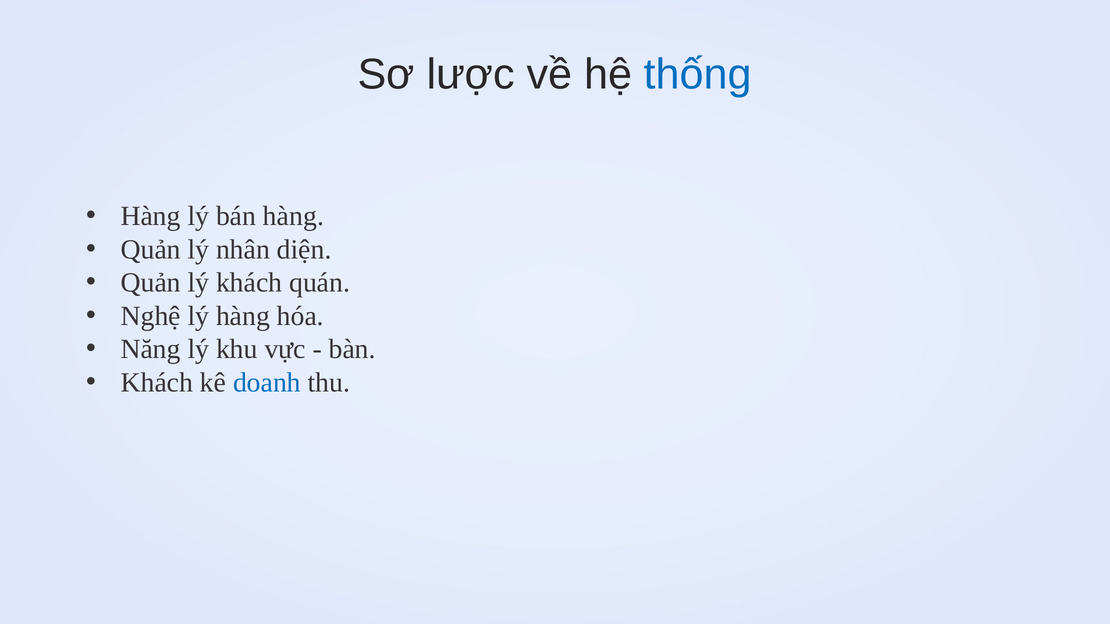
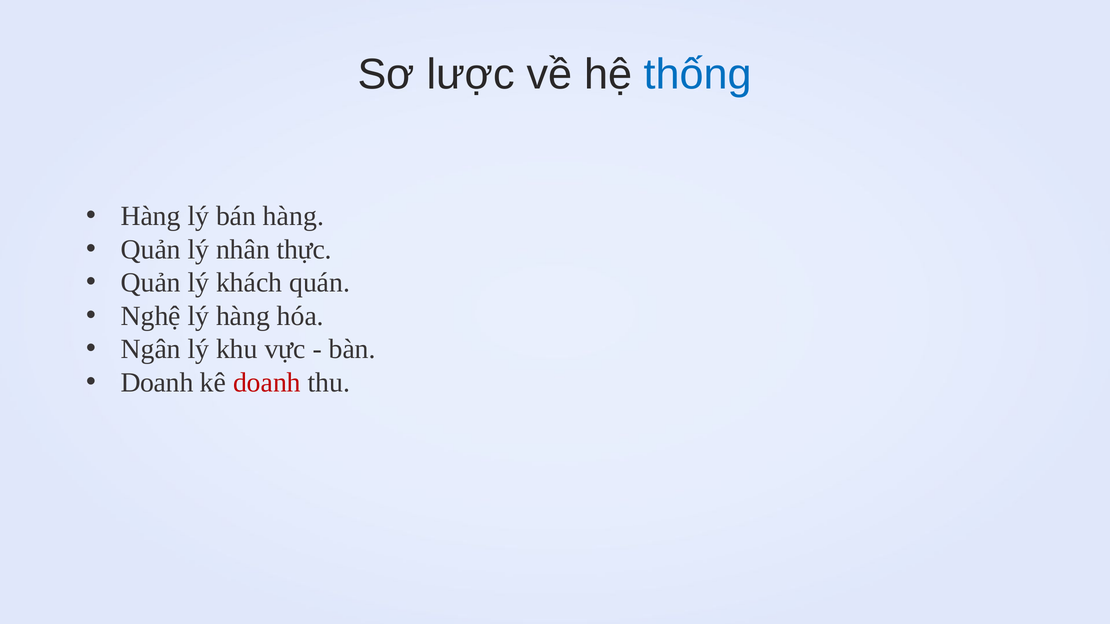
diện: diện -> thực (304, 250)
Năng: Năng -> Ngân (151, 349)
Khách: Khách -> Doanh (157, 383)
doanh colour: blue -> red (267, 383)
